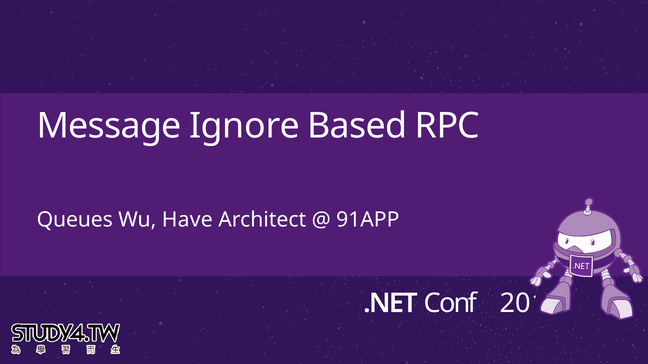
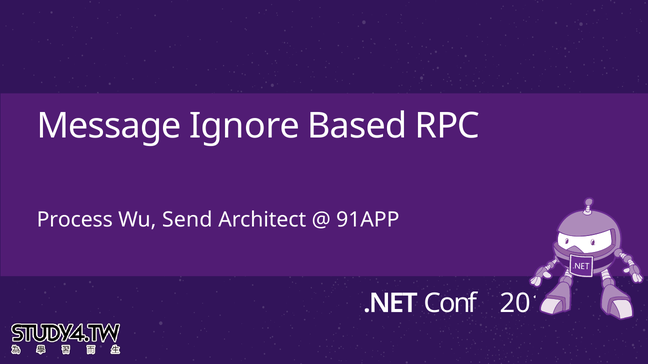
Queues: Queues -> Process (75, 220)
Have: Have -> Send (187, 220)
